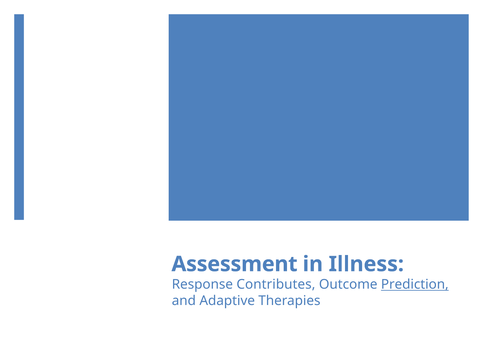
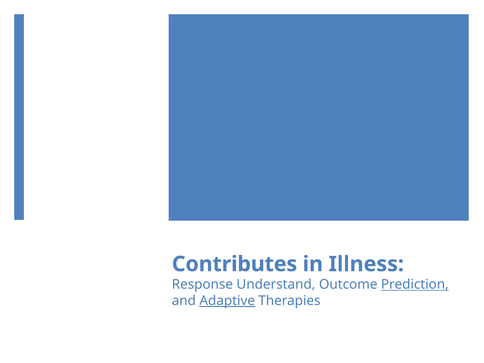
Assessment: Assessment -> Contributes (235, 264)
Contributes: Contributes -> Understand (276, 285)
Adaptive underline: none -> present (227, 301)
